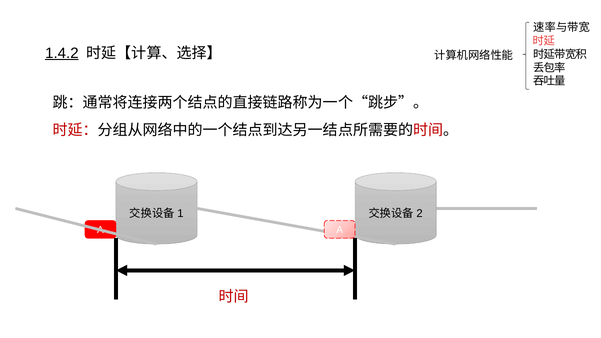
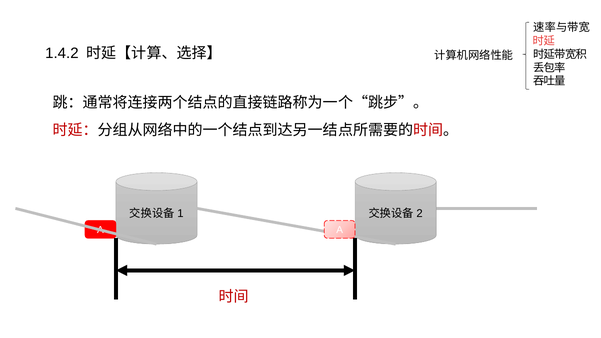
1.4.2 underline: present -> none (62, 53)
